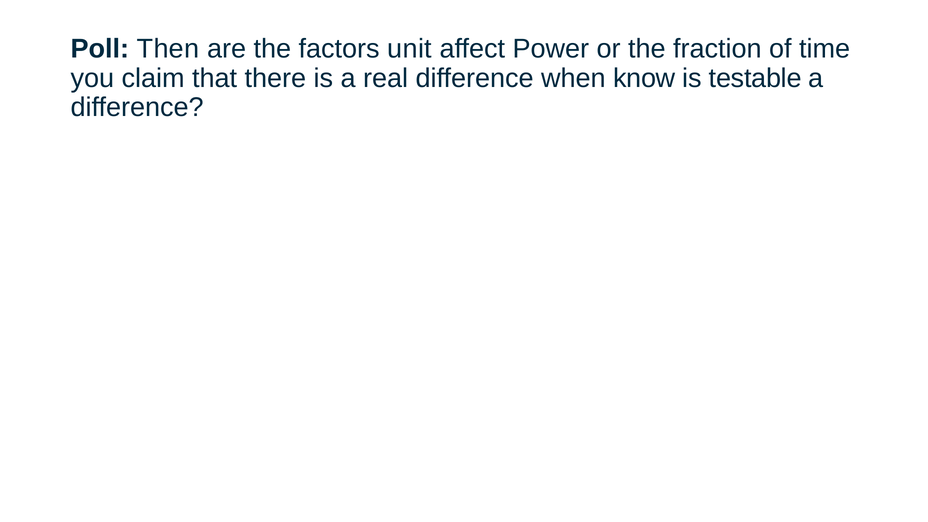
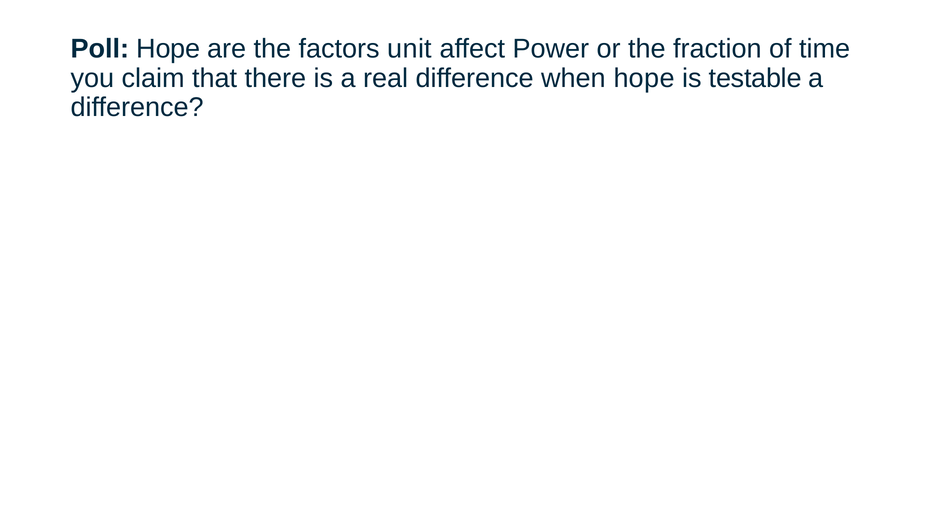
Poll Then: Then -> Hope (168, 49)
when know: know -> hope (644, 78)
